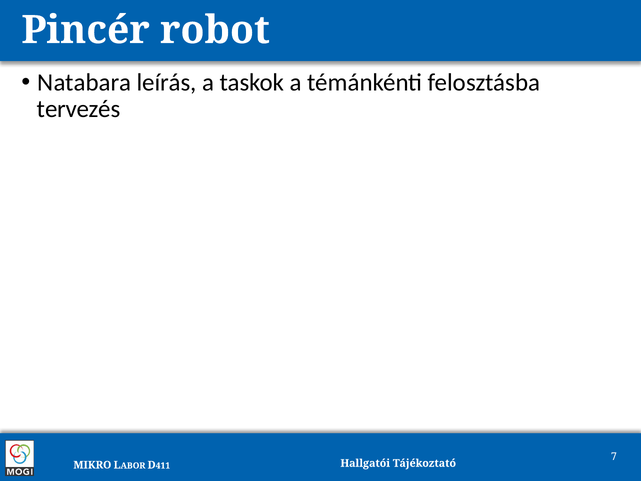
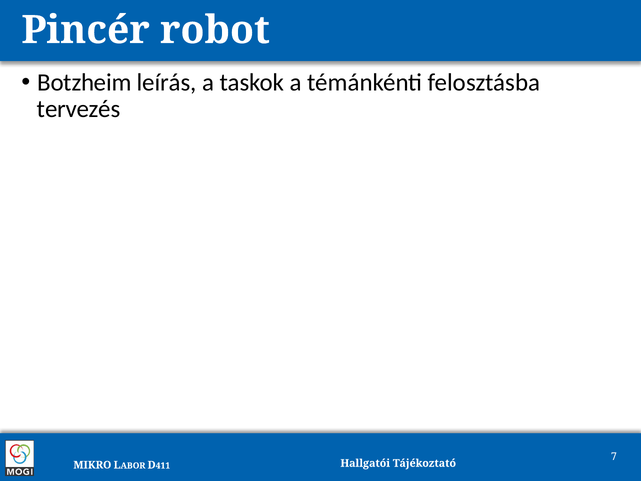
Natabara: Natabara -> Botzheim (84, 82)
